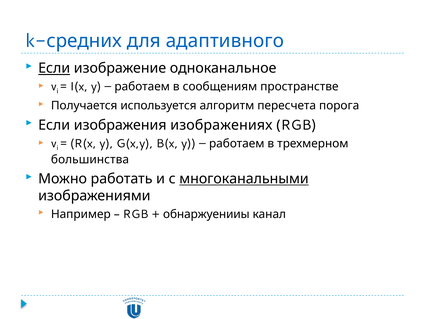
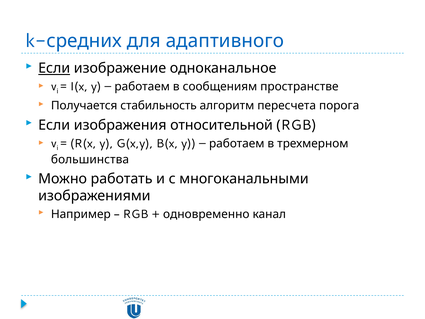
используется: используется -> стабильность (159, 106)
изображениях: изображениях -> относительной (222, 125)
многоканальными underline: present -> none (244, 179)
обнаржуенииы: обнаржуенииы -> одновременно (206, 214)
